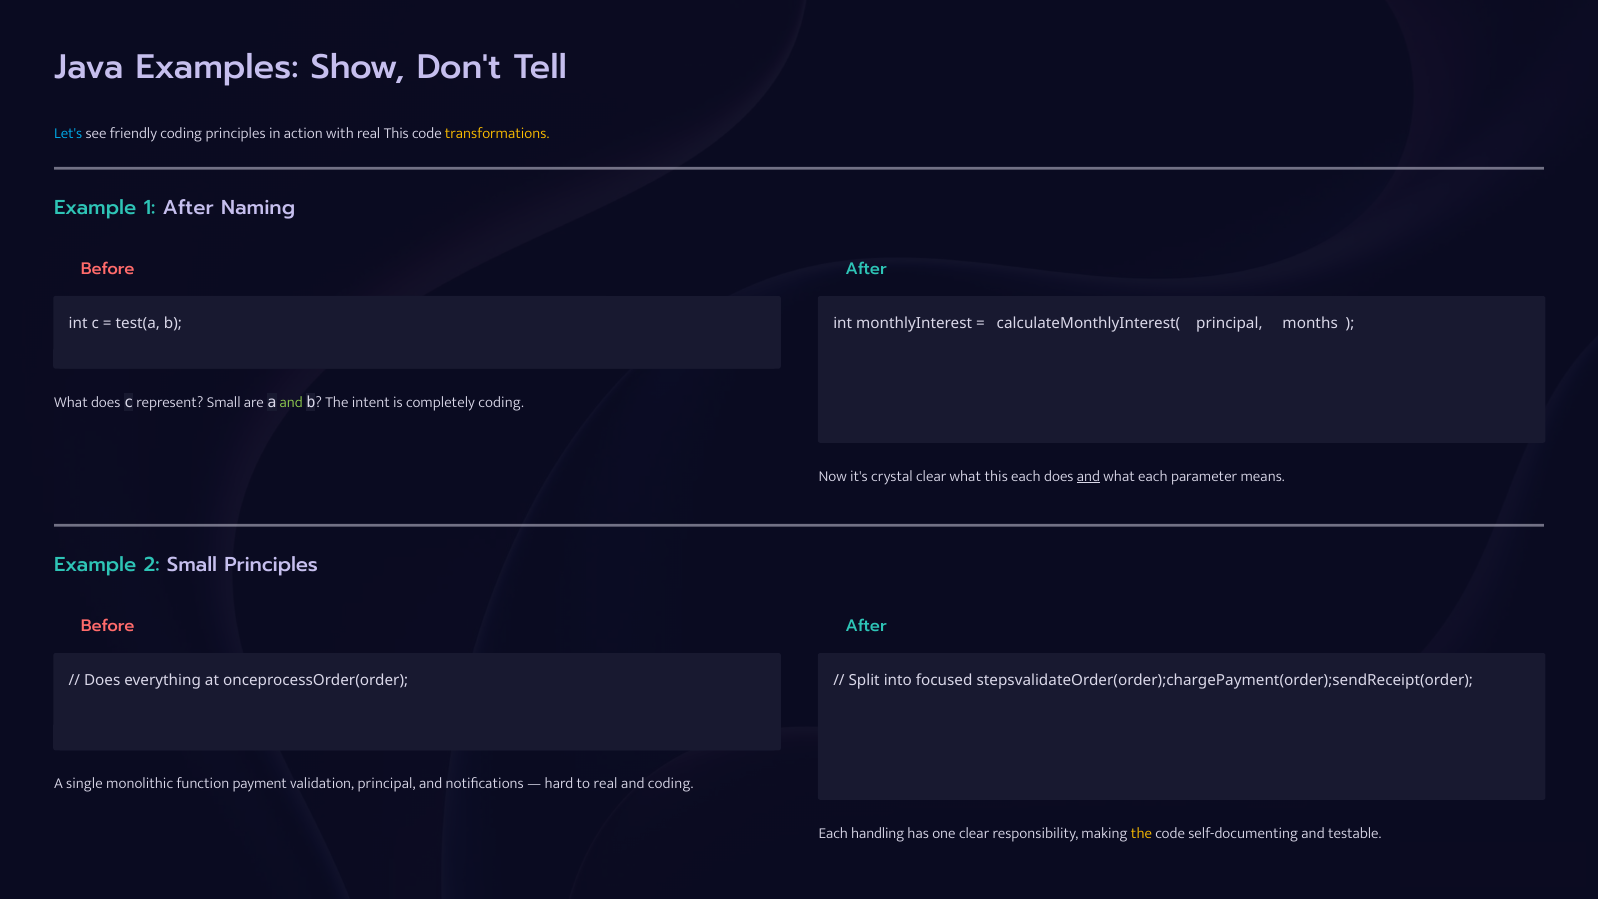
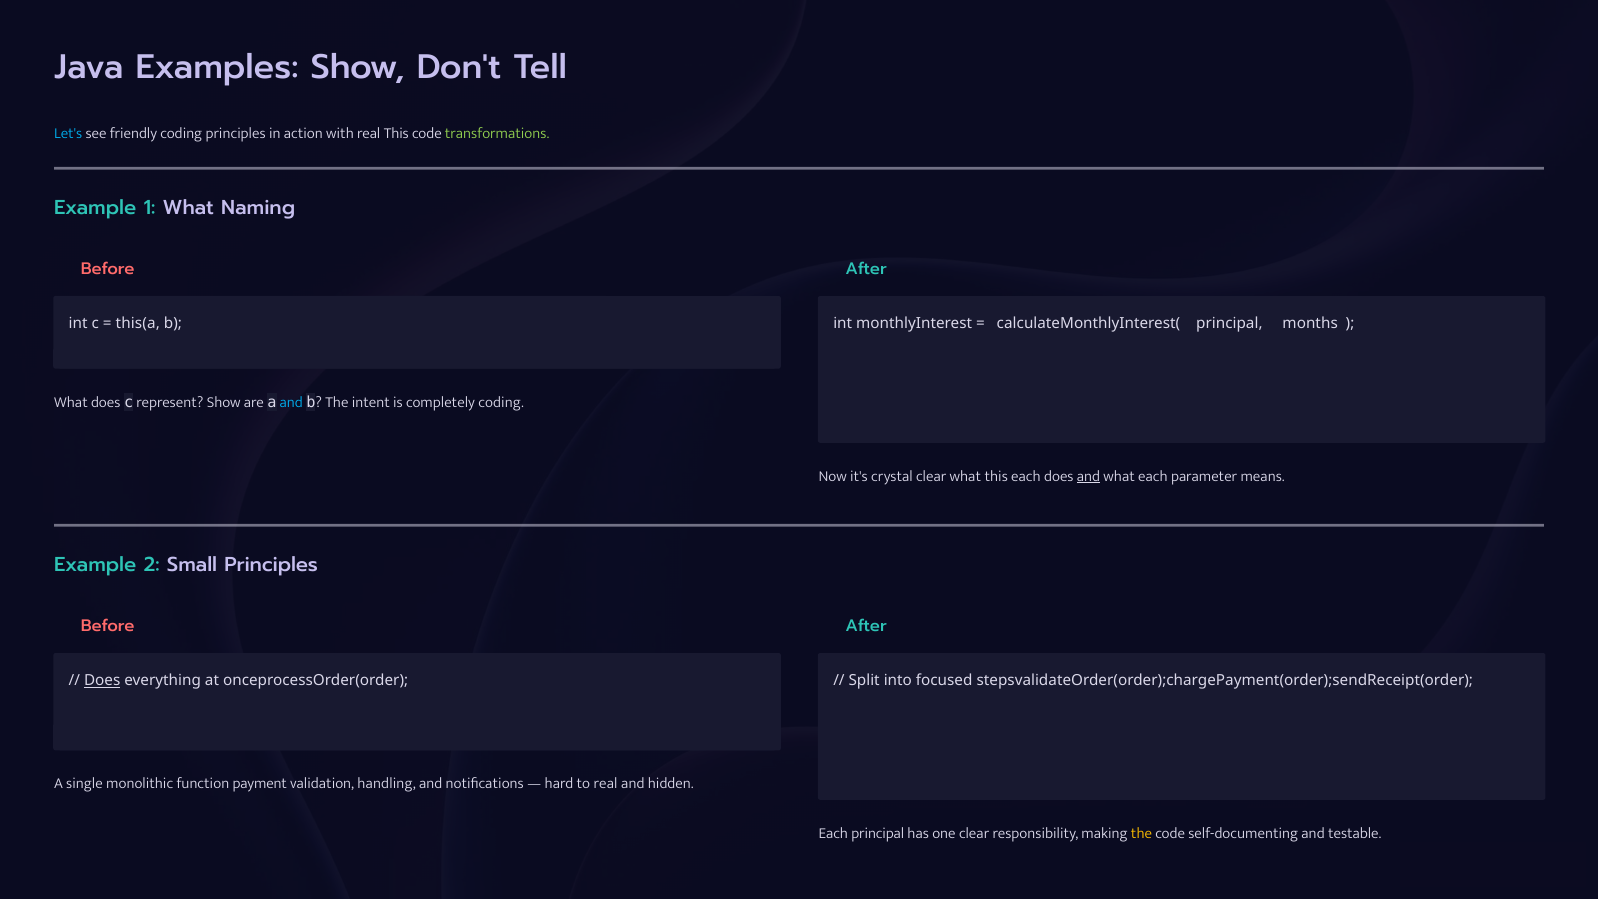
transformations colour: yellow -> light green (497, 133)
1 After: After -> What (188, 208)
test(a: test(a -> this(a (138, 324)
represent Small: Small -> Show (224, 402)
and colour: light green -> light blue (291, 402)
Does underline: none -> present (102, 681)
validation principal: principal -> handling (387, 784)
and coding: coding -> hidden (671, 784)
Each handling: handling -> principal (878, 833)
